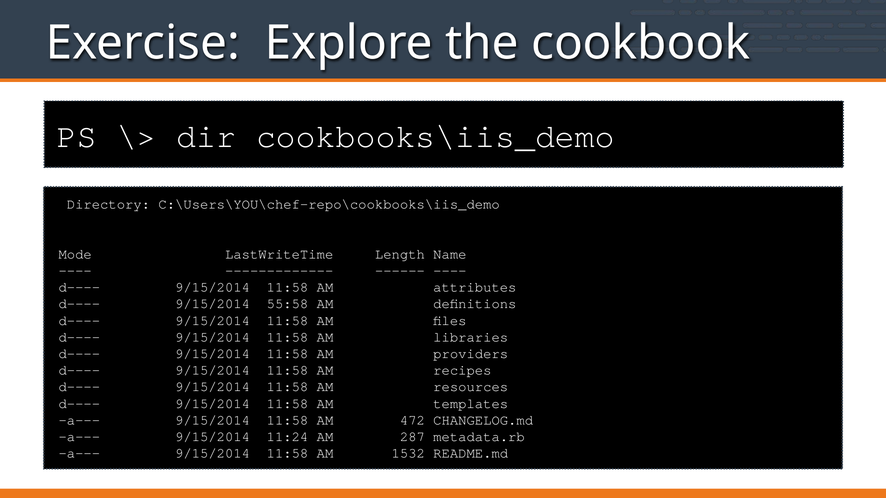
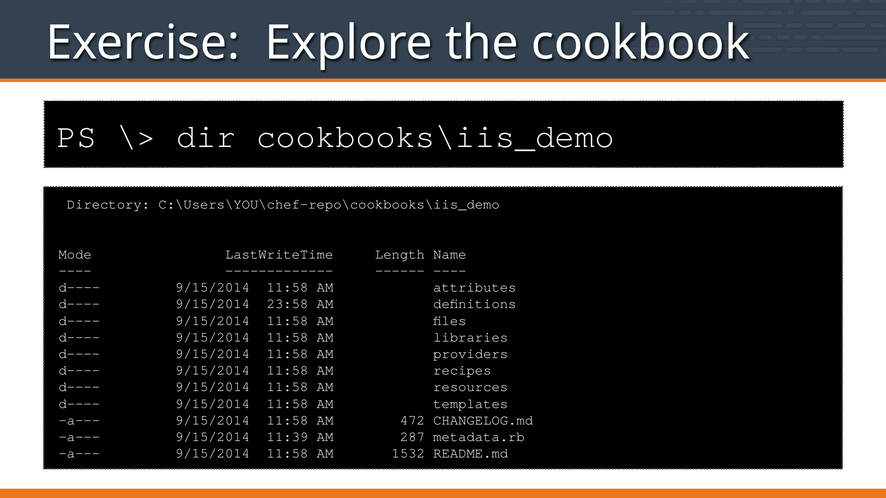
55:58: 55:58 -> 23:58 (288, 304)
11:24: 11:24 -> 11:39 (288, 437)
